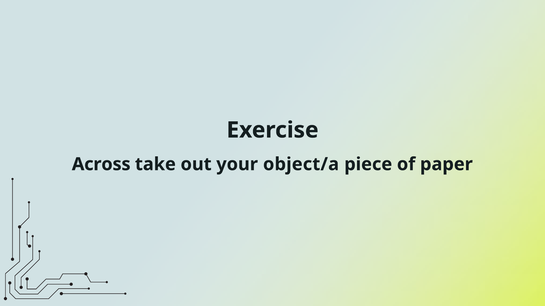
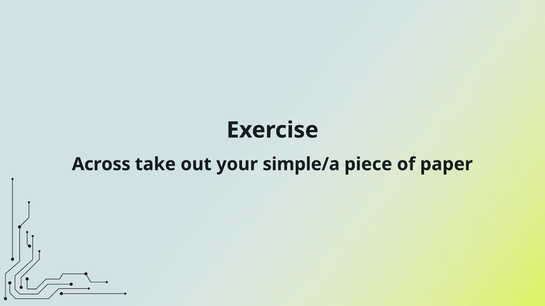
object/a: object/a -> simple/a (301, 164)
